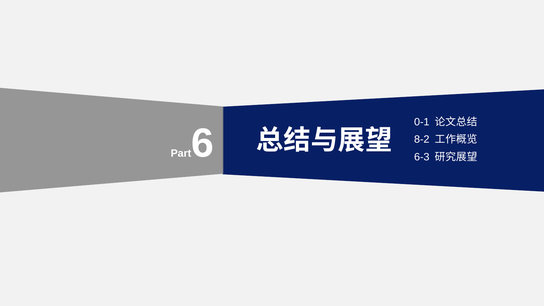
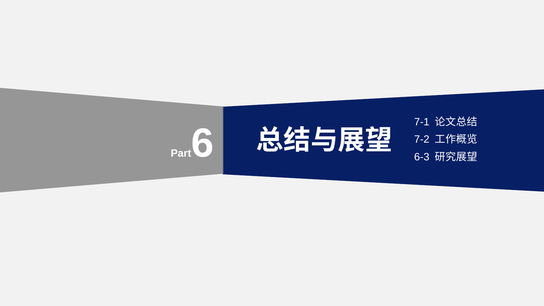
0-1: 0-1 -> 7-1 (422, 122)
8-2: 8-2 -> 7-2 (422, 139)
